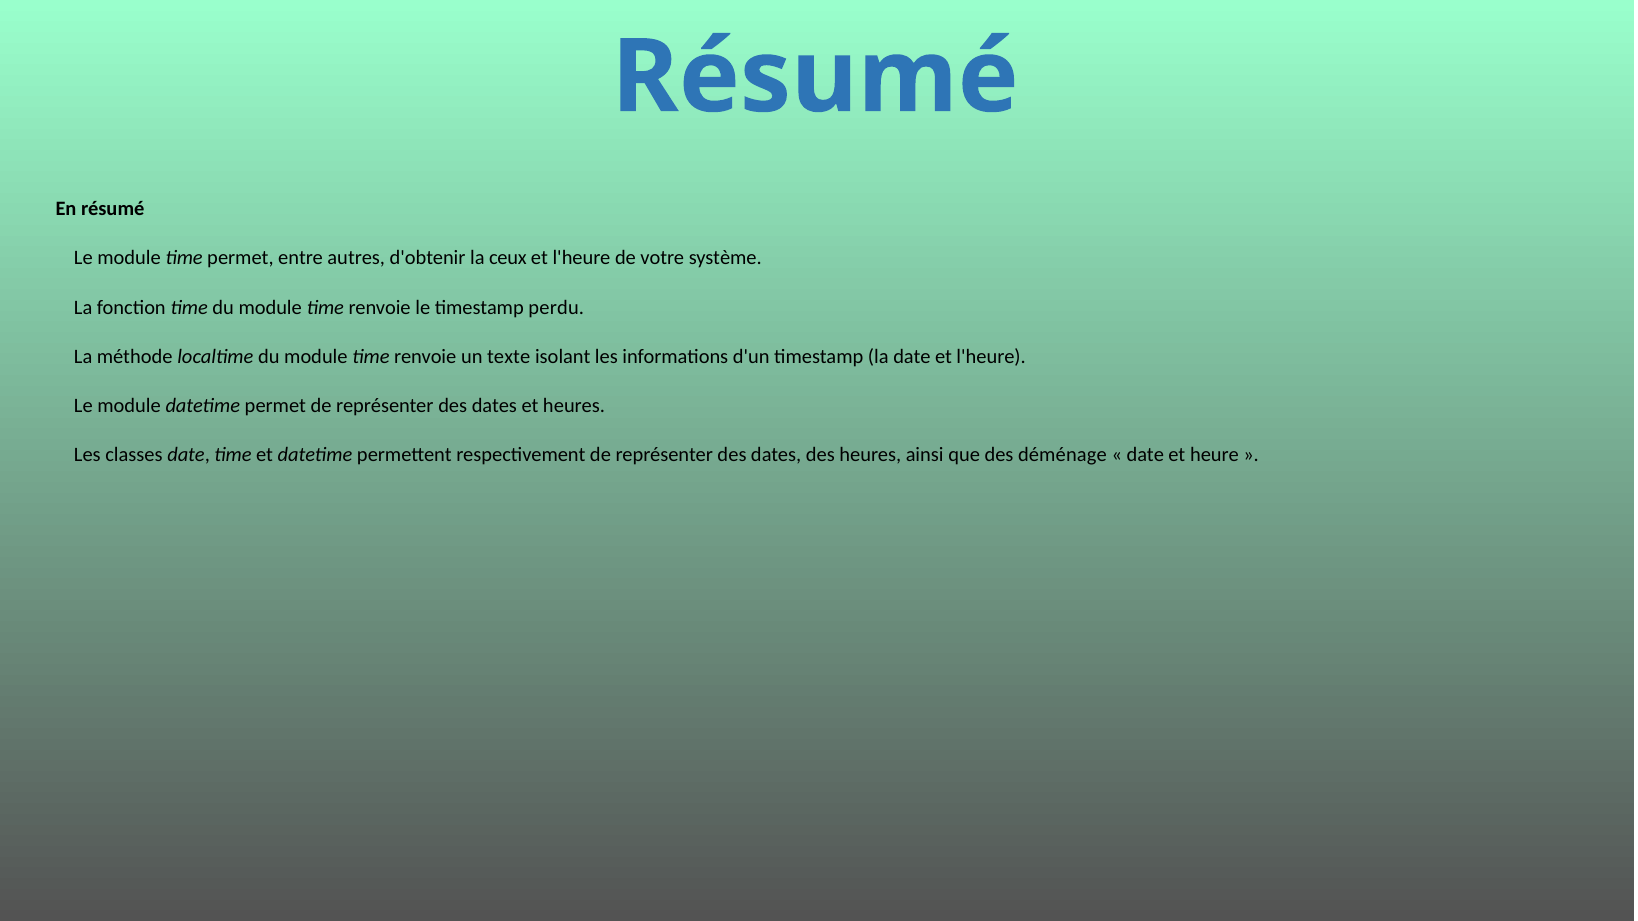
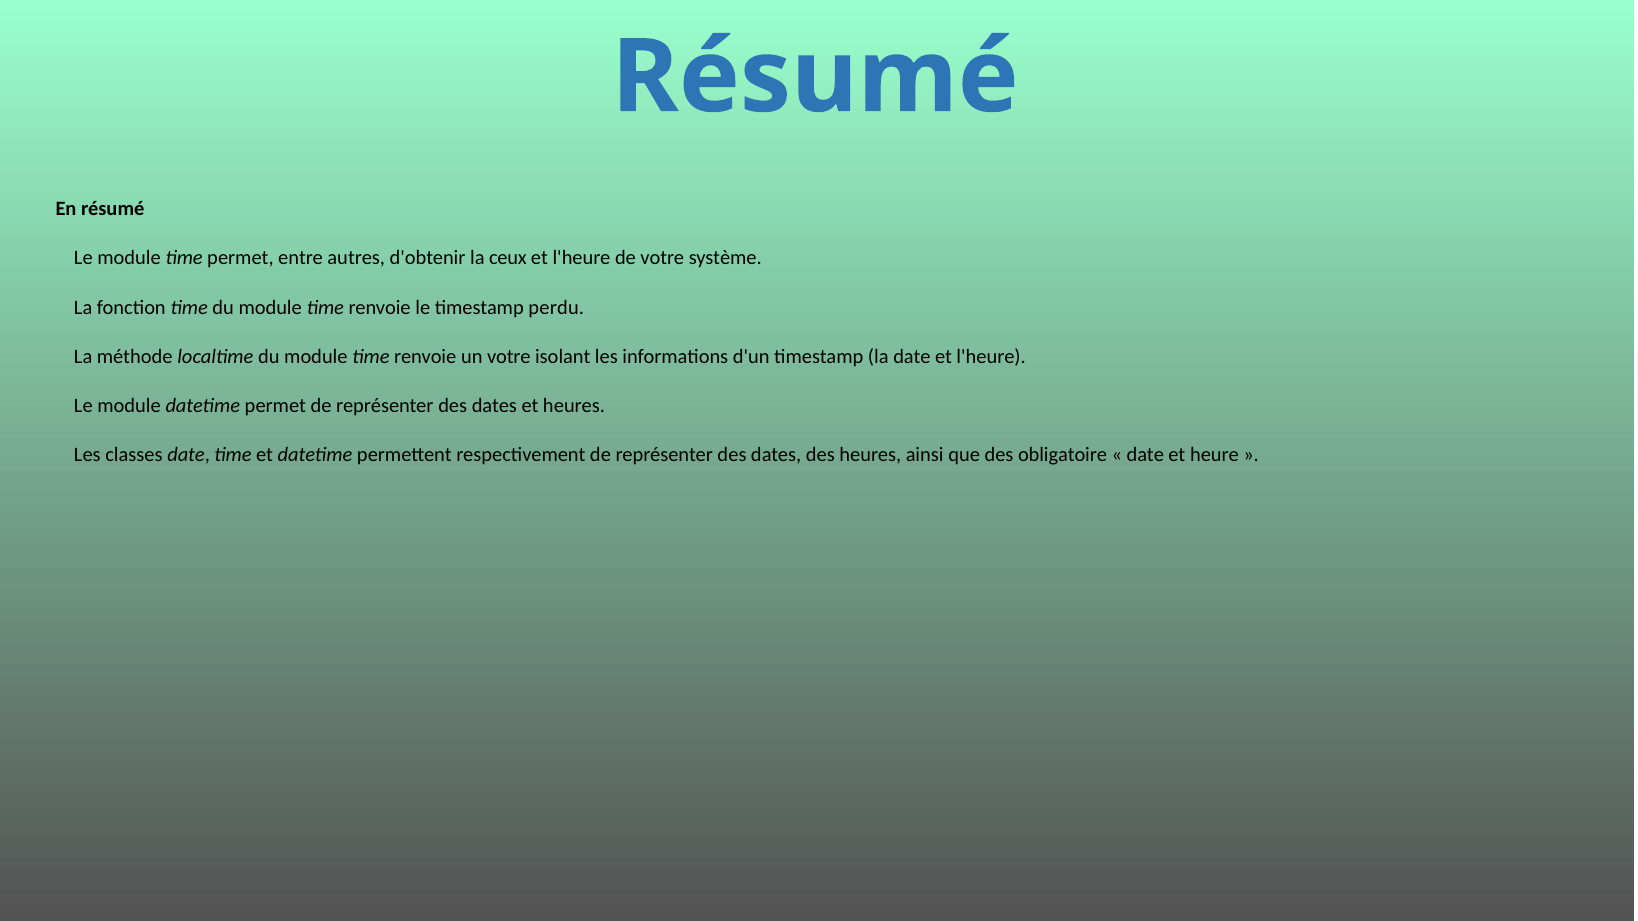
un texte: texte -> votre (509, 357)
déménage: déménage -> obligatoire (1063, 455)
